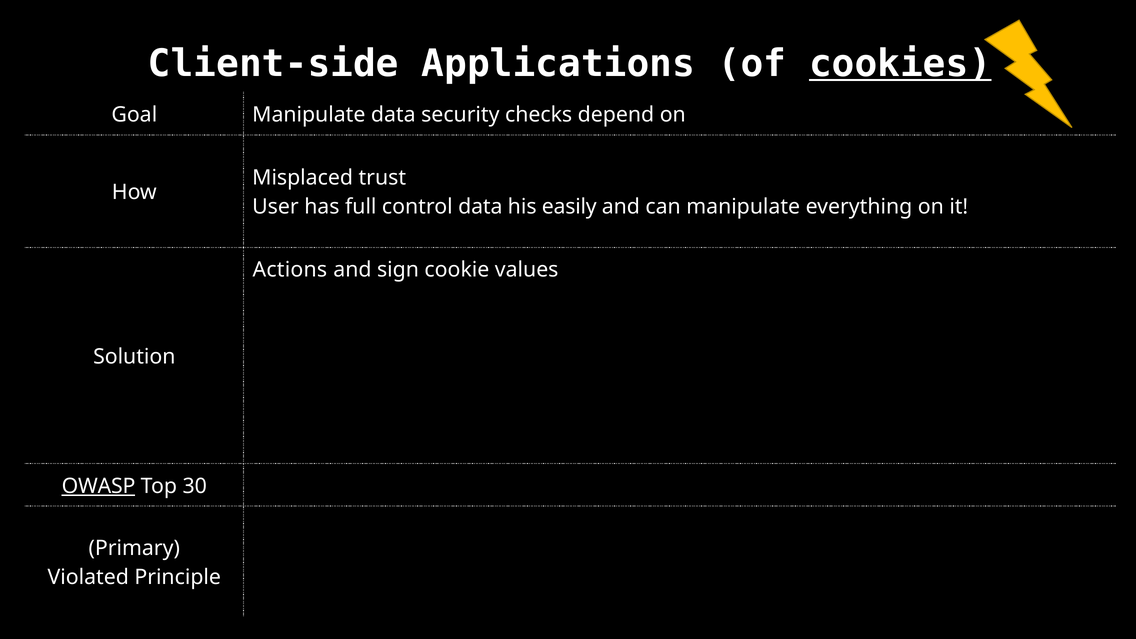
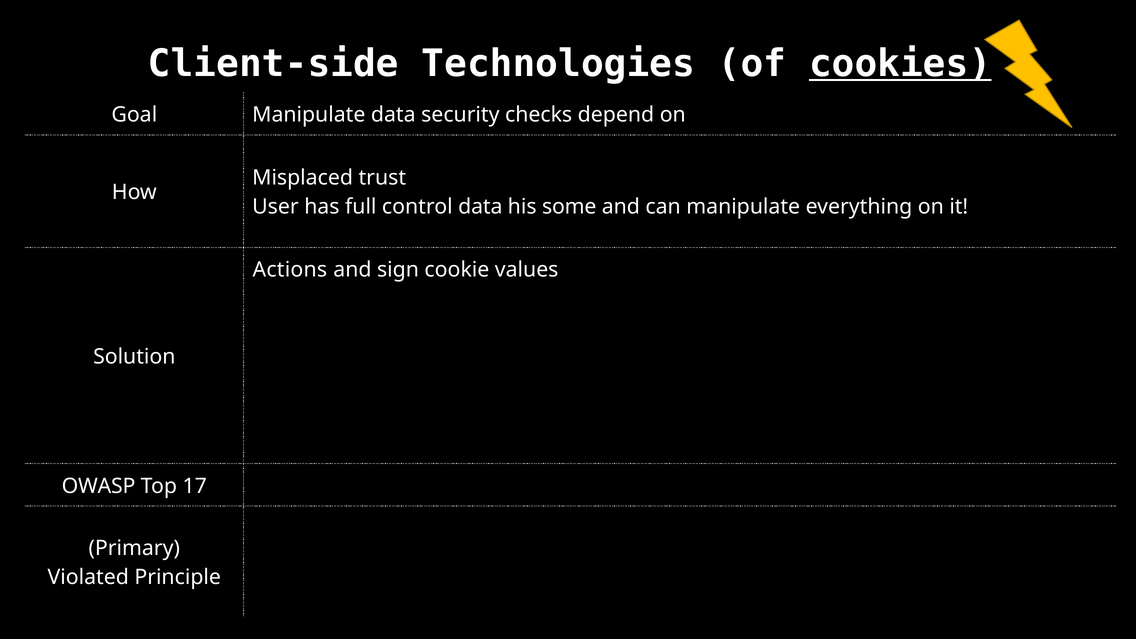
Applications: Applications -> Technologies (558, 64)
easily: easily -> some (569, 207)
OWASP underline: present -> none (99, 486)
30: 30 -> 17 (195, 486)
